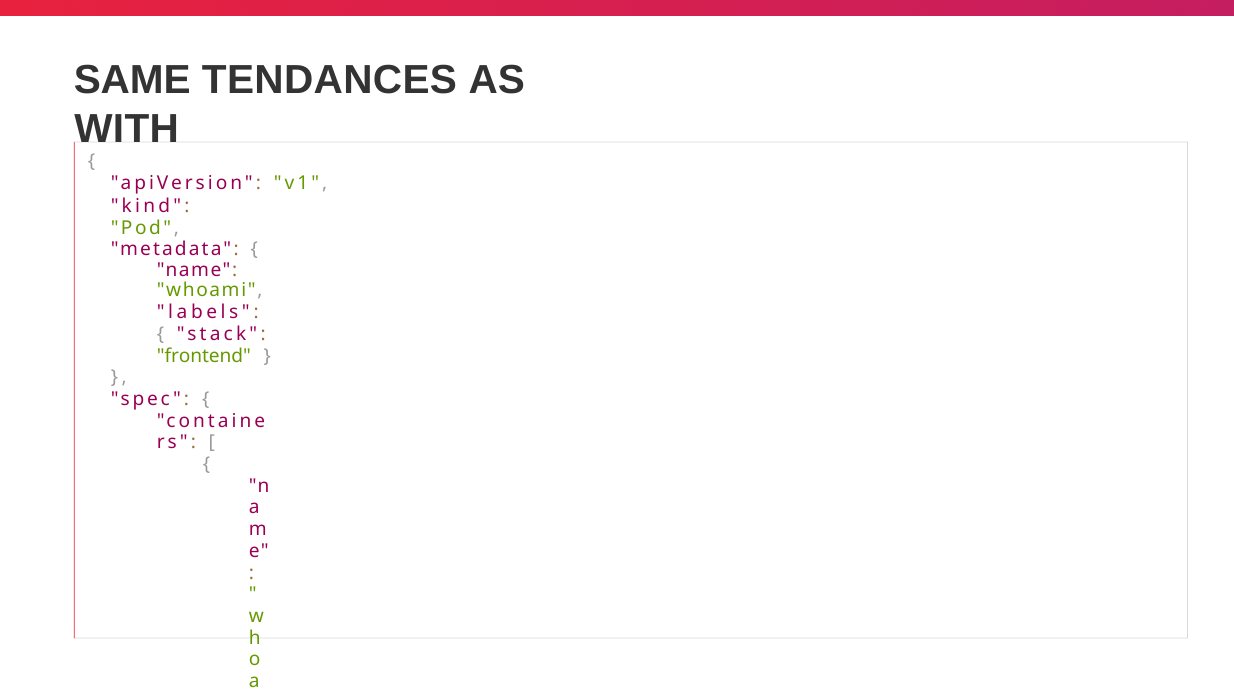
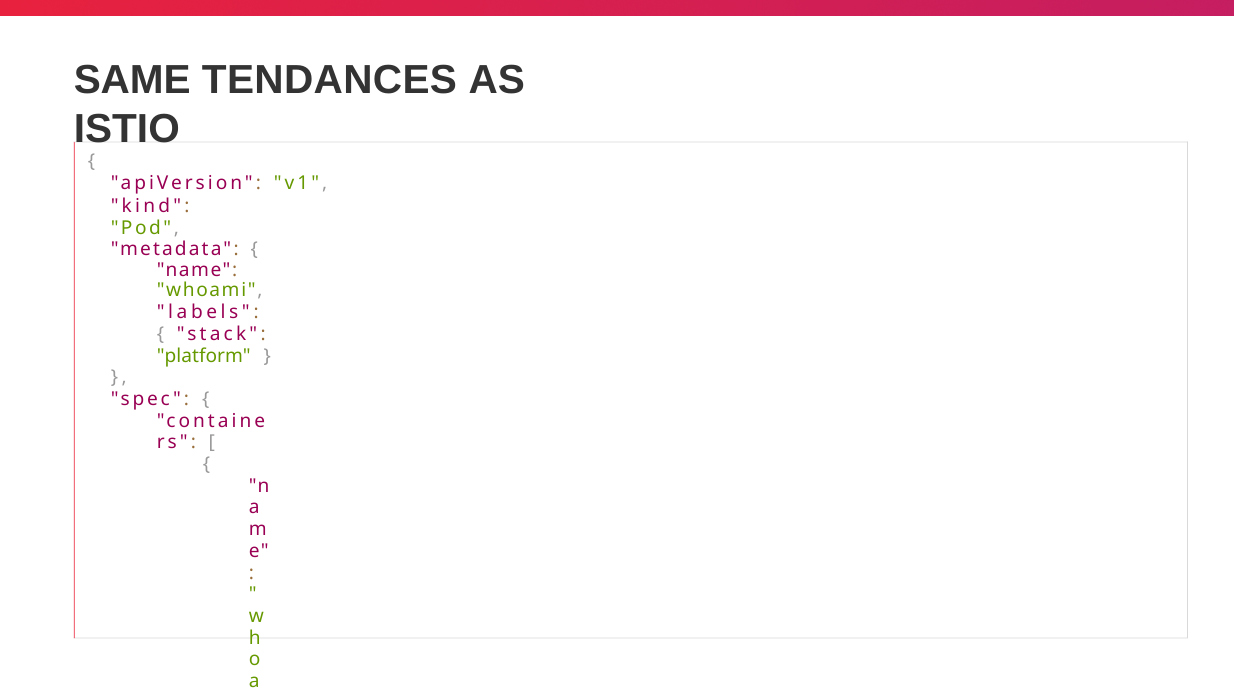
WITH: WITH -> ISTIO (127, 129)
frontend: frontend -> platform (204, 356)
